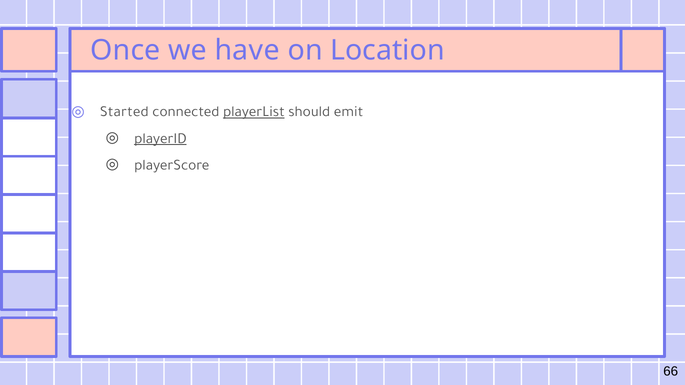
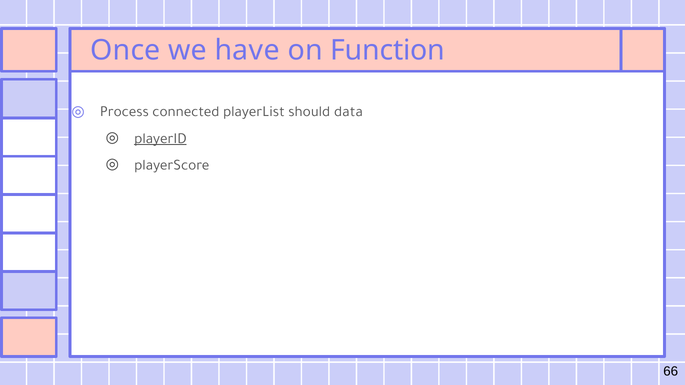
Location: Location -> Function (388, 50)
Started: Started -> Process (124, 112)
playerList underline: present -> none (254, 112)
emit: emit -> data (348, 112)
